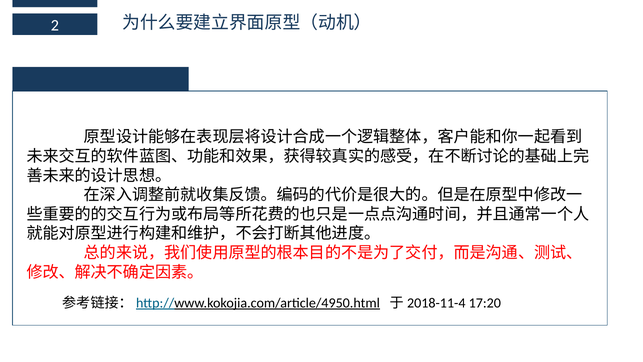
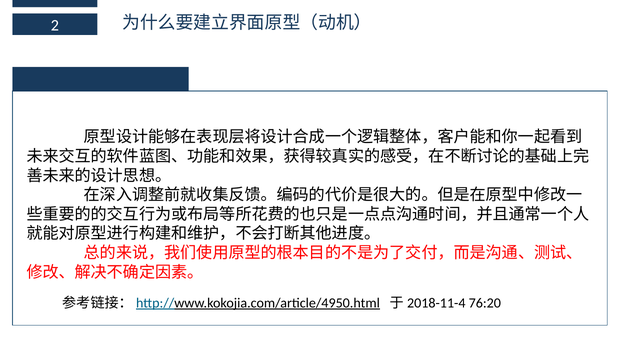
17:20: 17:20 -> 76:20 (485, 303)
